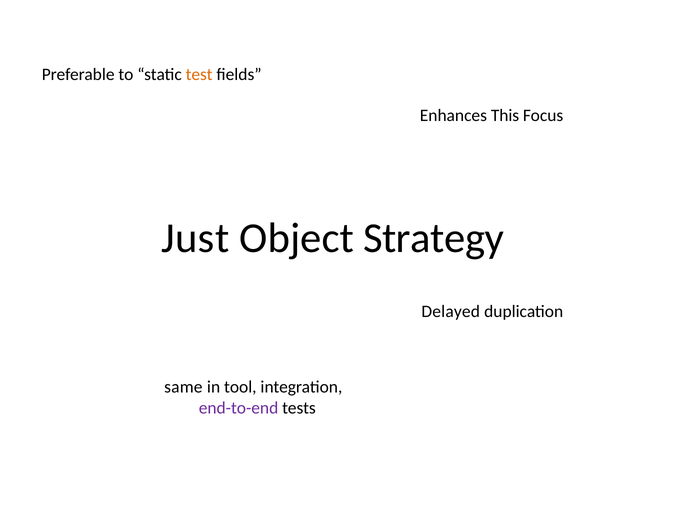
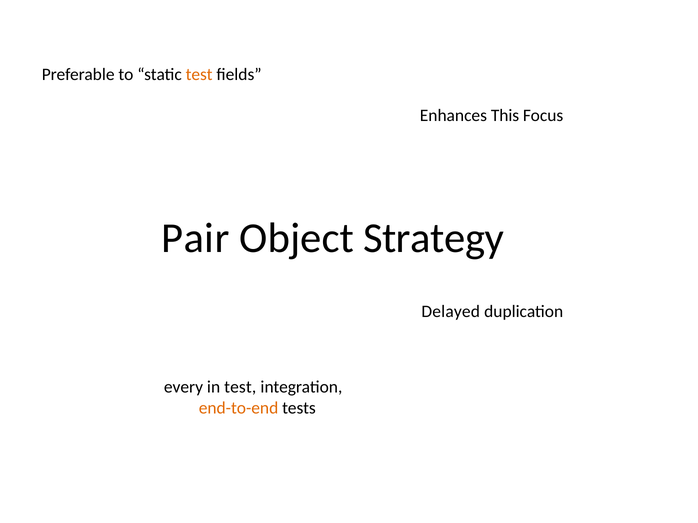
Just: Just -> Pair (195, 239)
same: same -> every (183, 387)
in tool: tool -> test (240, 387)
end-to-end colour: purple -> orange (239, 408)
